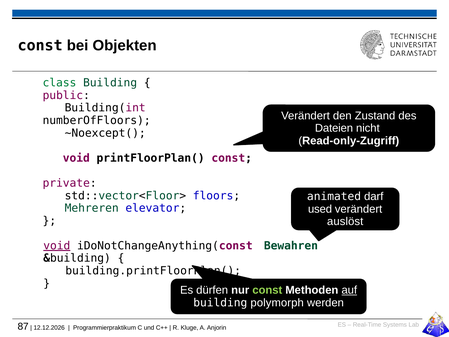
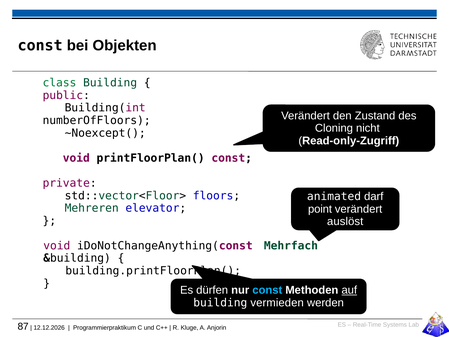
Dateien: Dateien -> Cloning (334, 128)
used: used -> point (320, 209)
void underline: present -> none (57, 245)
Bewahren: Bewahren -> Mehrfach (291, 245)
const colour: light green -> light blue (267, 290)
polymorph: polymorph -> vermieden (277, 303)
